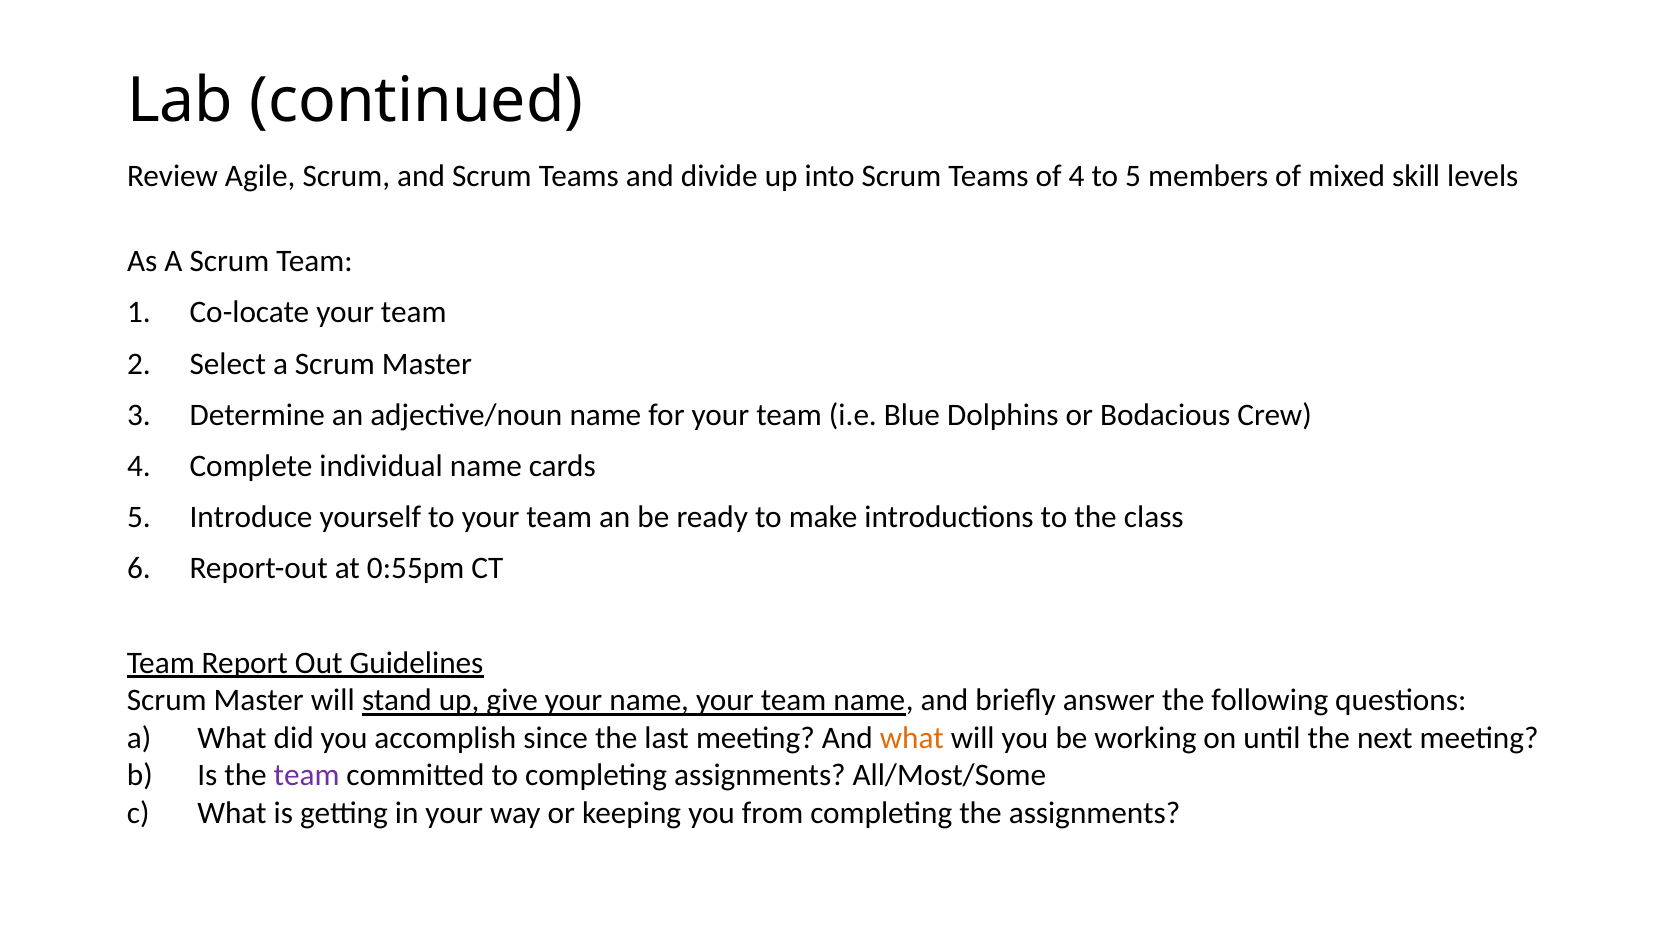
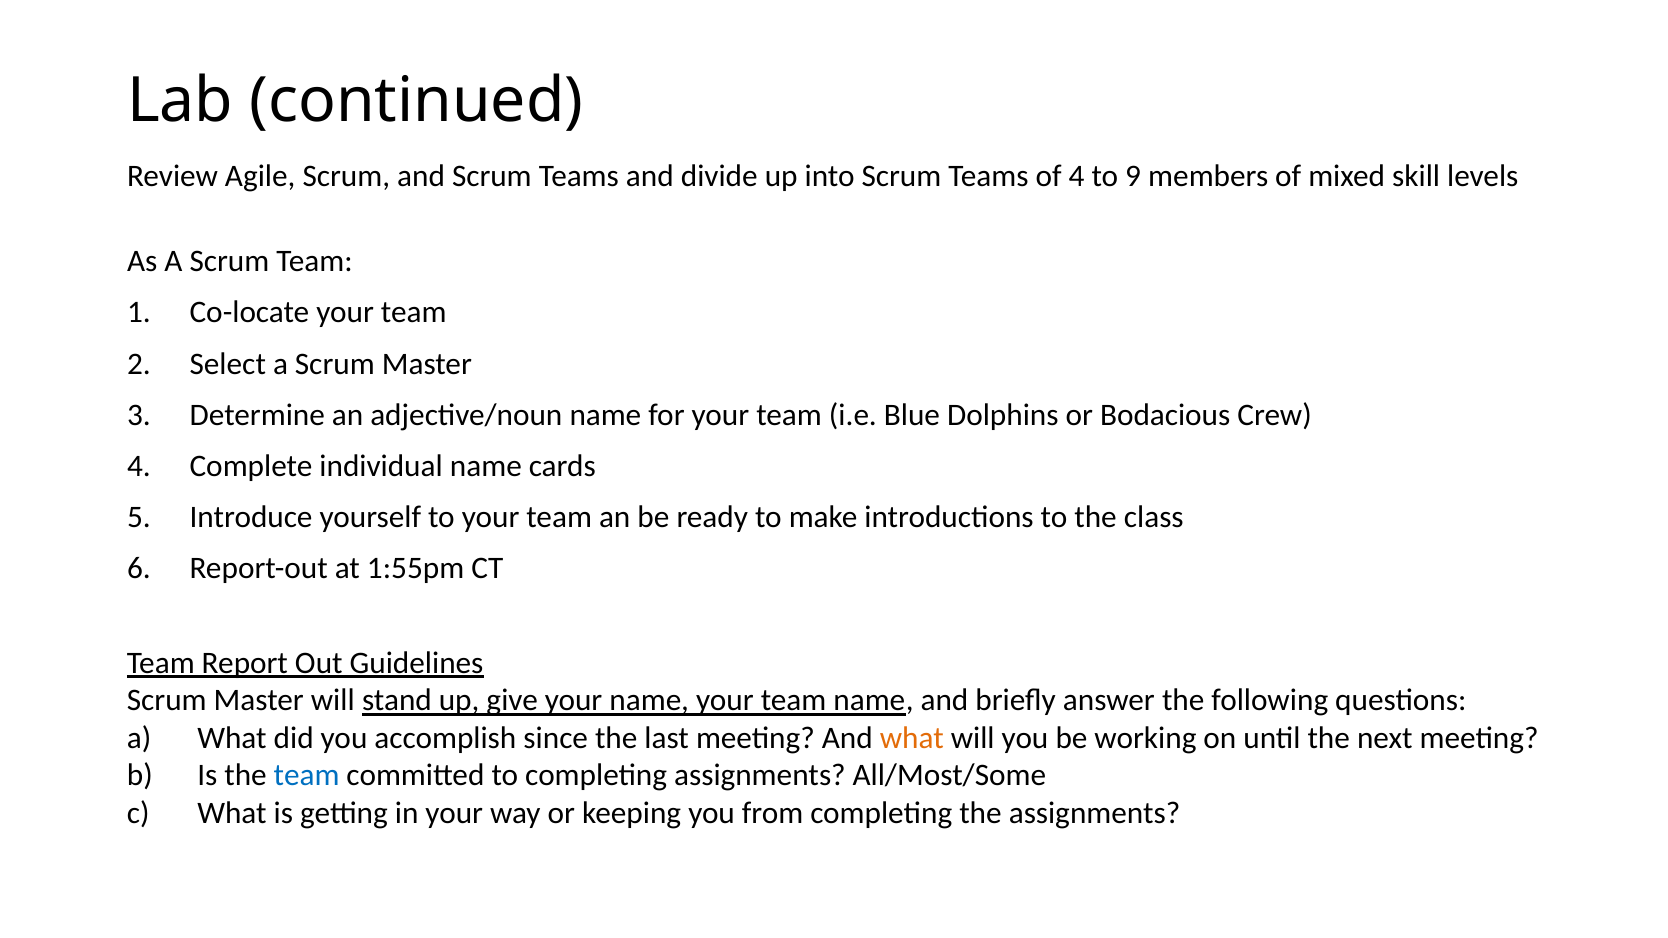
to 5: 5 -> 9 (1133, 177)
0:55pm: 0:55pm -> 1:55pm (416, 568)
team colour: purple -> blue (307, 776)
